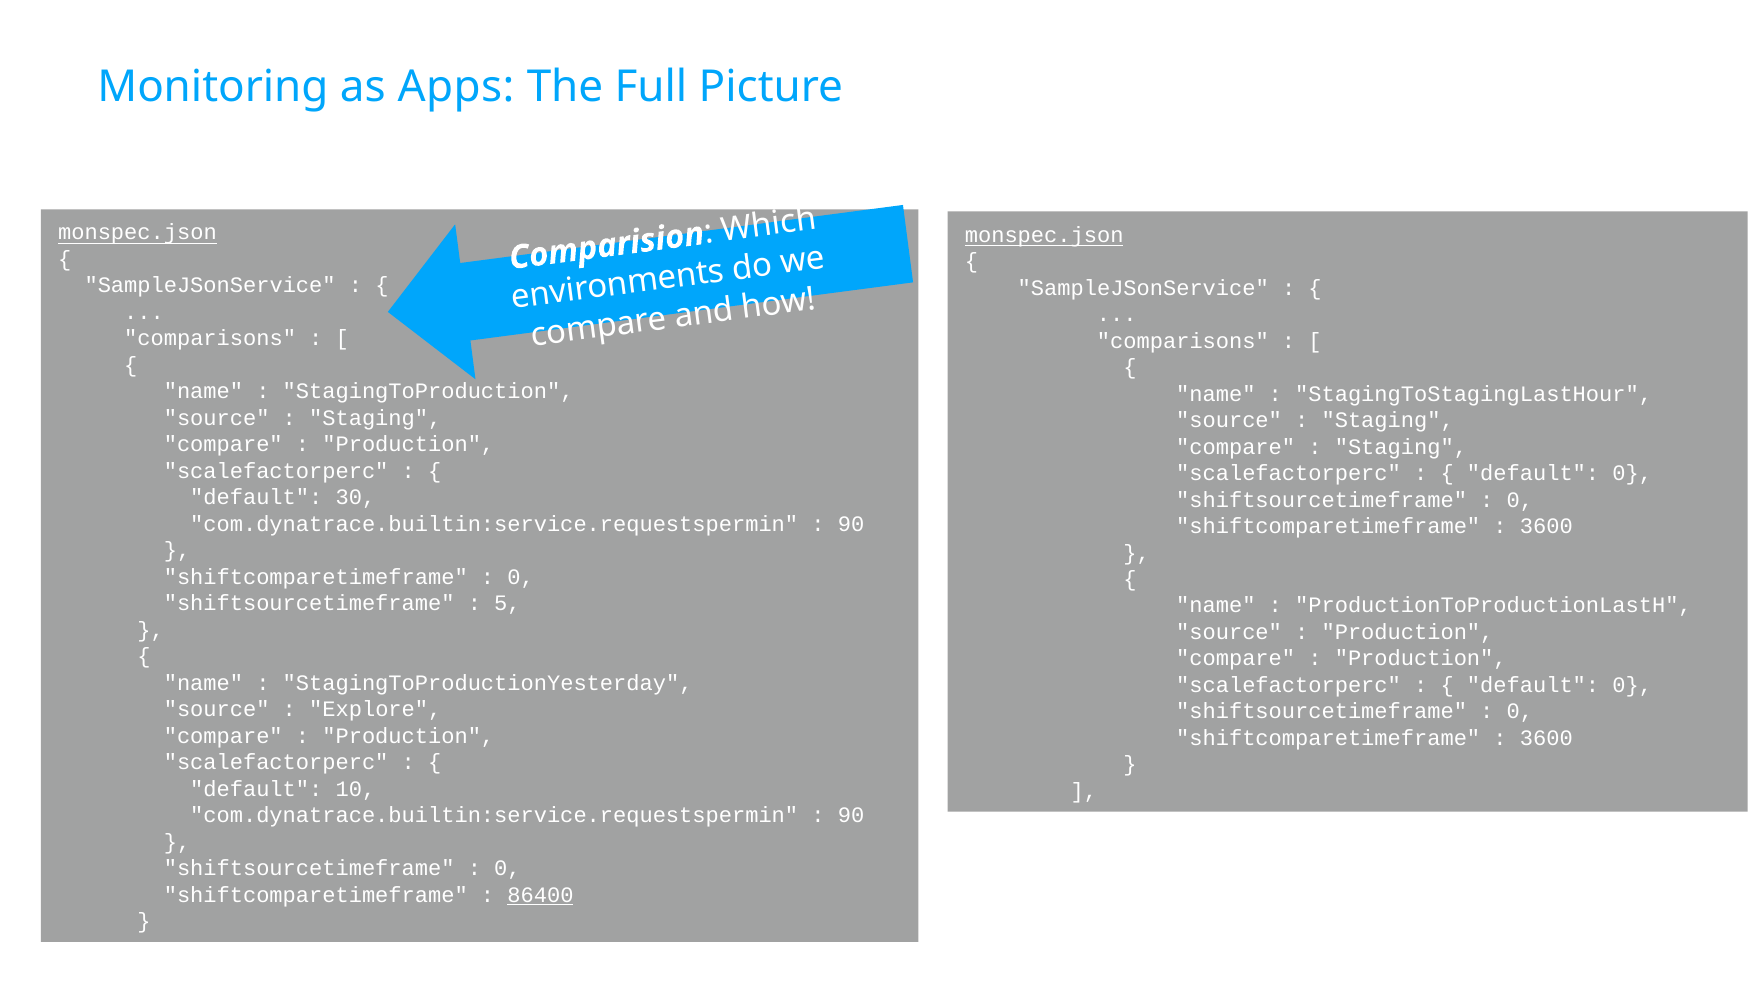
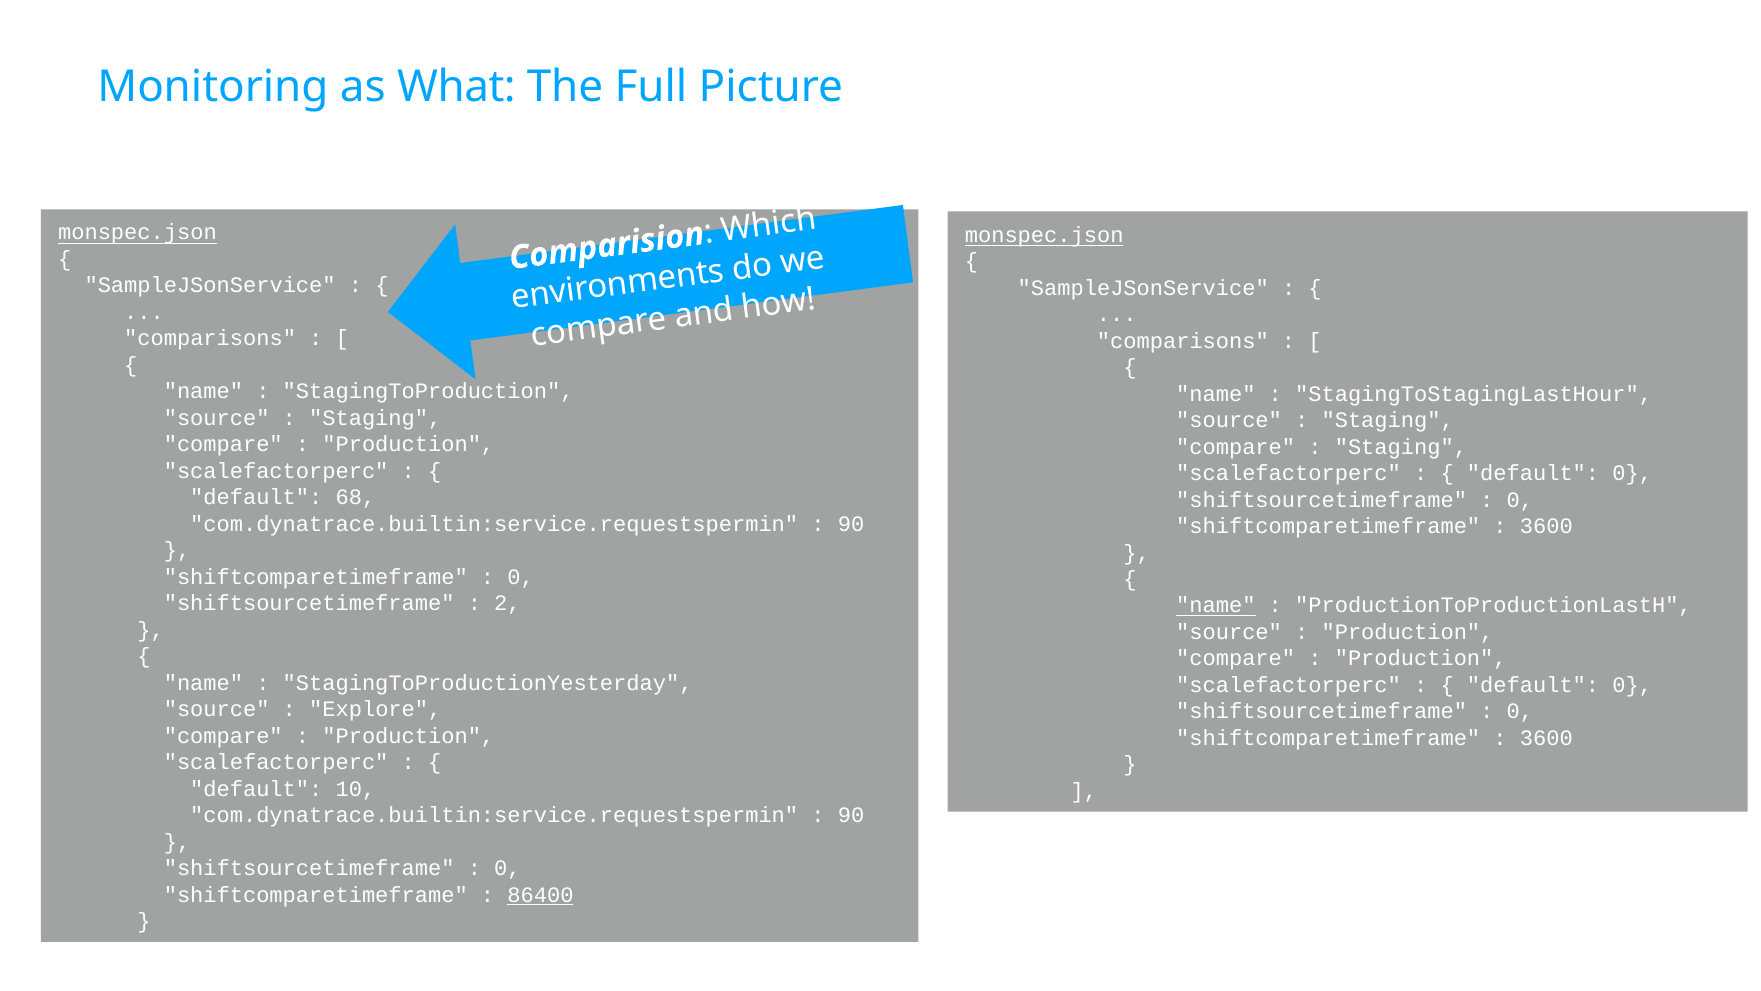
Apps: Apps -> What (456, 87)
30: 30 -> 68 (355, 497)
5: 5 -> 2 (507, 603)
name underline: none -> present (1216, 605)
